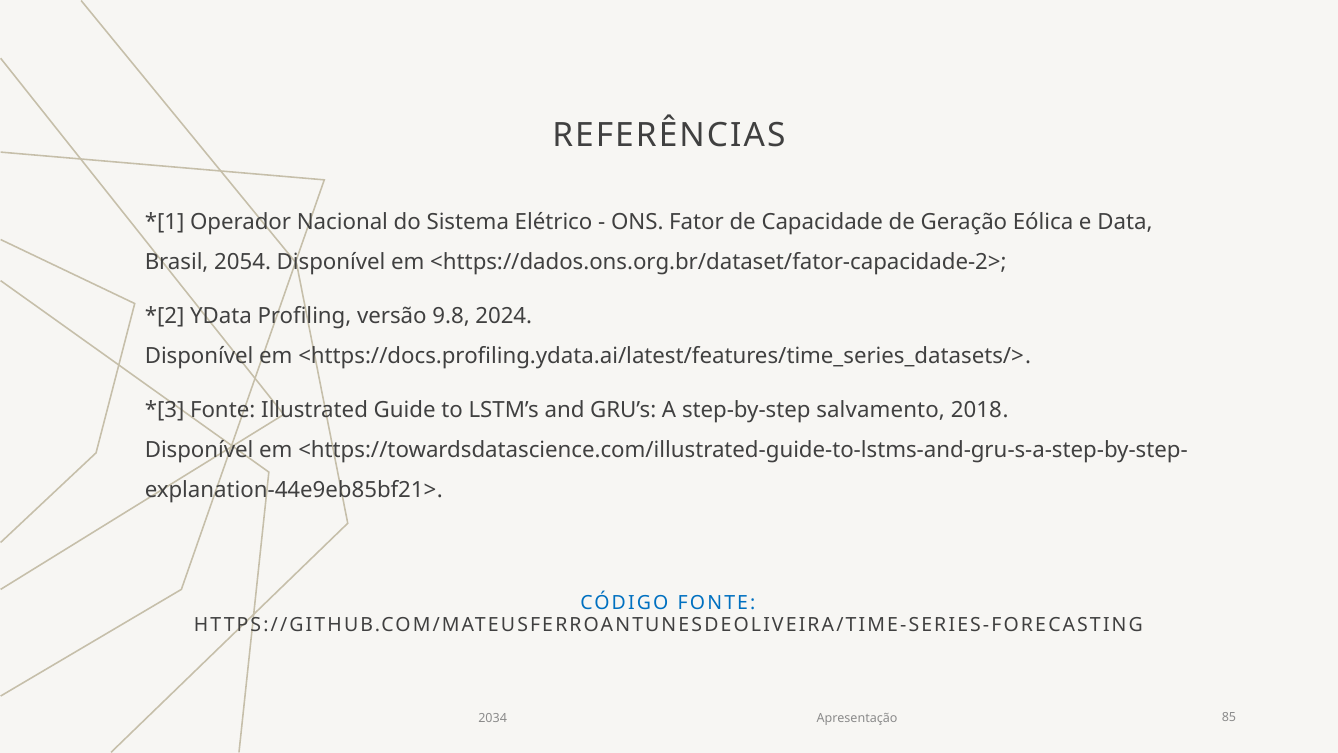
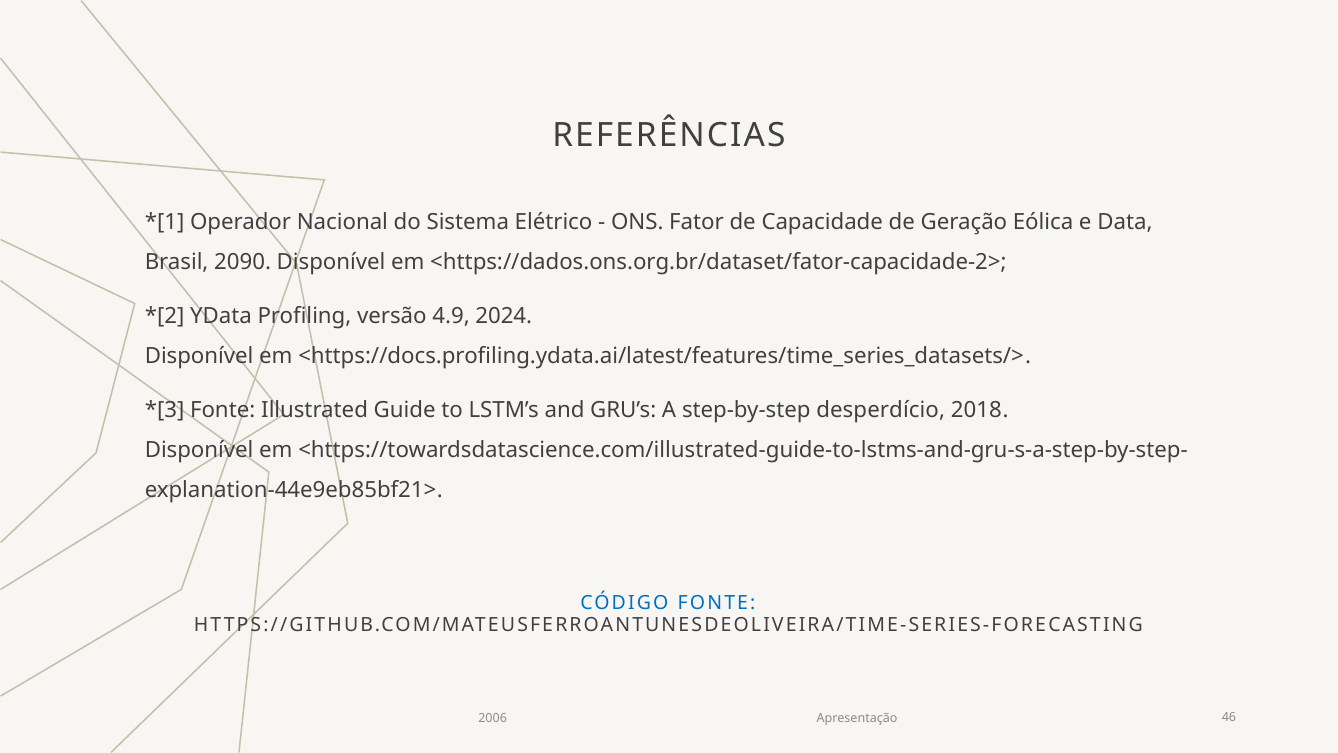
2054: 2054 -> 2090 (243, 262)
9.8: 9.8 -> 4.9 (451, 316)
salvamento: salvamento -> desperdício (881, 410)
2034: 2034 -> 2006 (493, 718)
85: 85 -> 46 (1229, 717)
